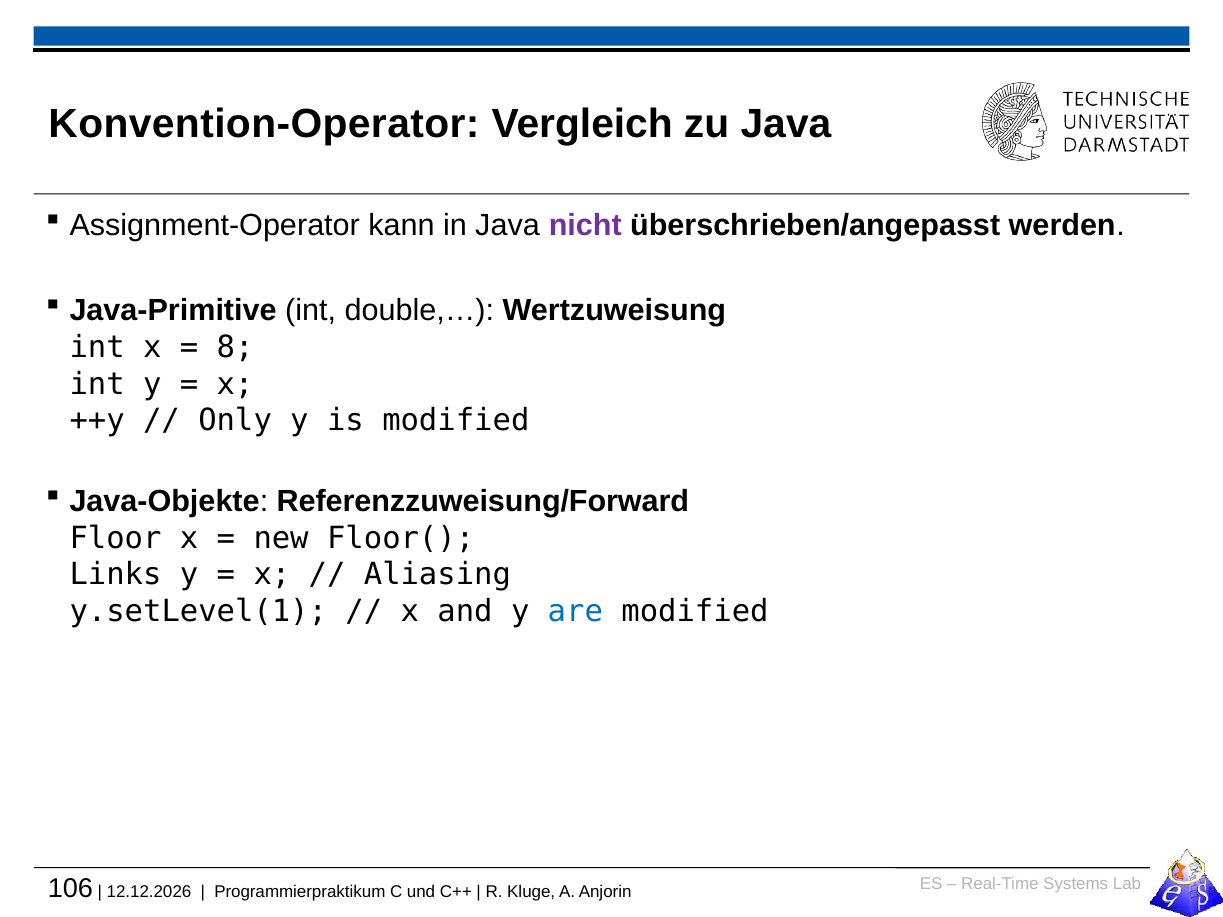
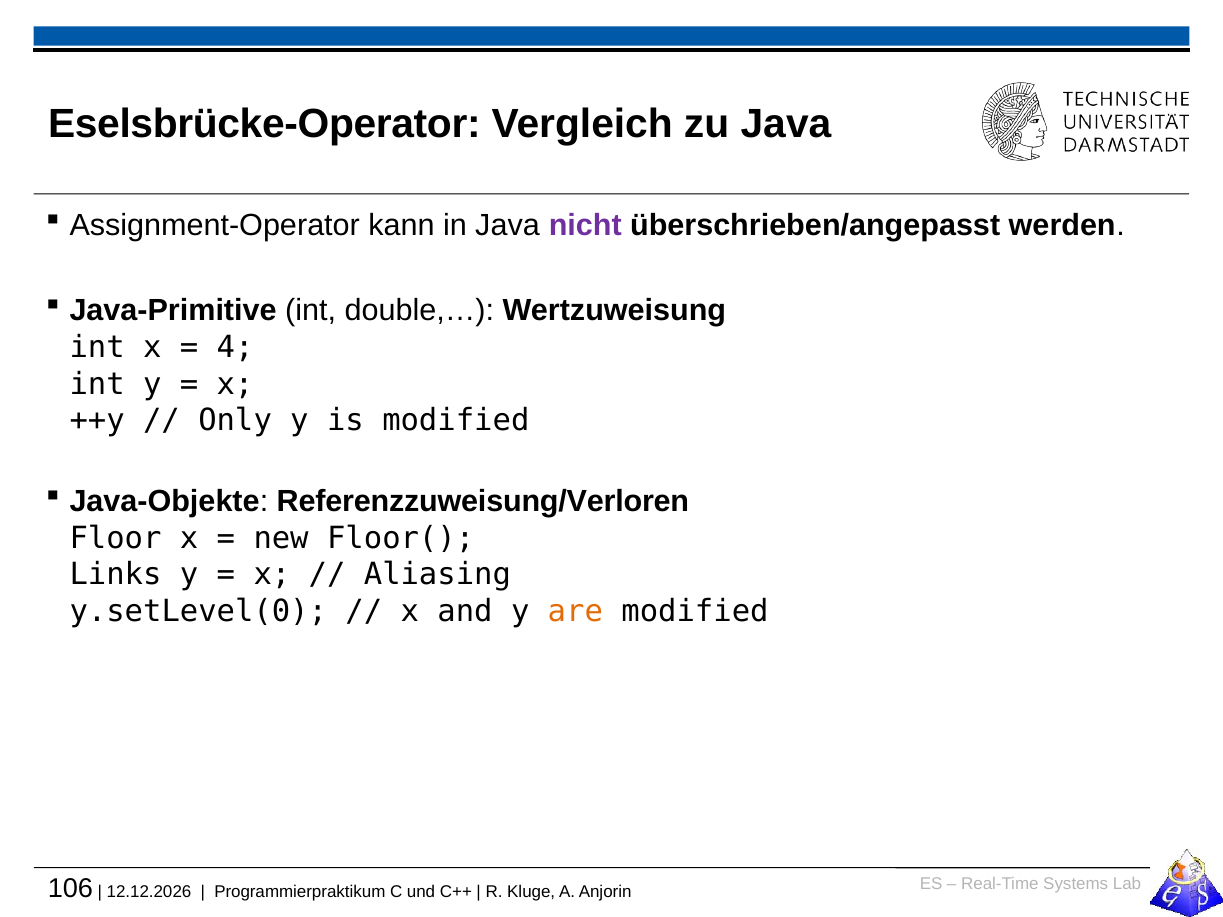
Konvention-Operator: Konvention-Operator -> Eselsbrücke-Operator (264, 124)
8: 8 -> 4 (235, 347)
Referenzzuweisung/Forward: Referenzzuweisung/Forward -> Referenzzuweisung/Verloren (483, 502)
y.setLevel(1: y.setLevel(1 -> y.setLevel(0 (198, 612)
are colour: blue -> orange (575, 612)
